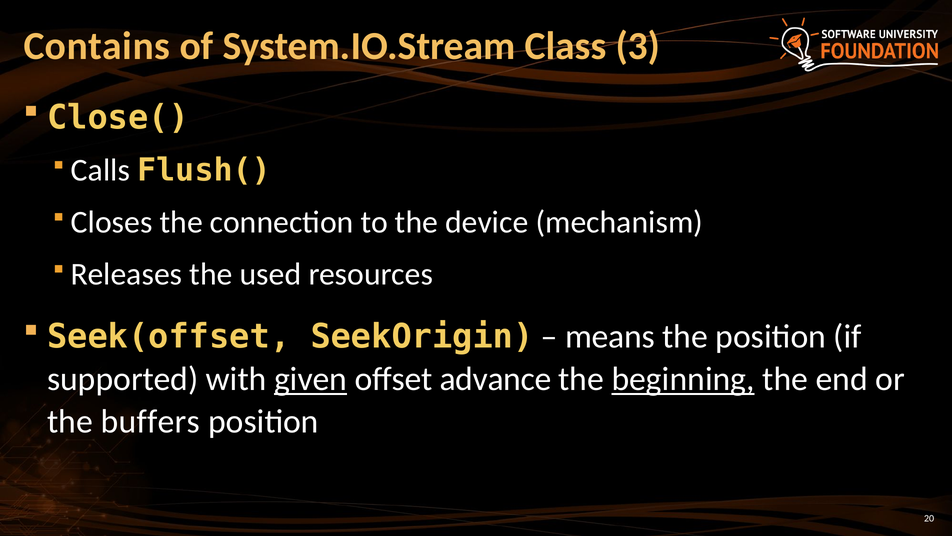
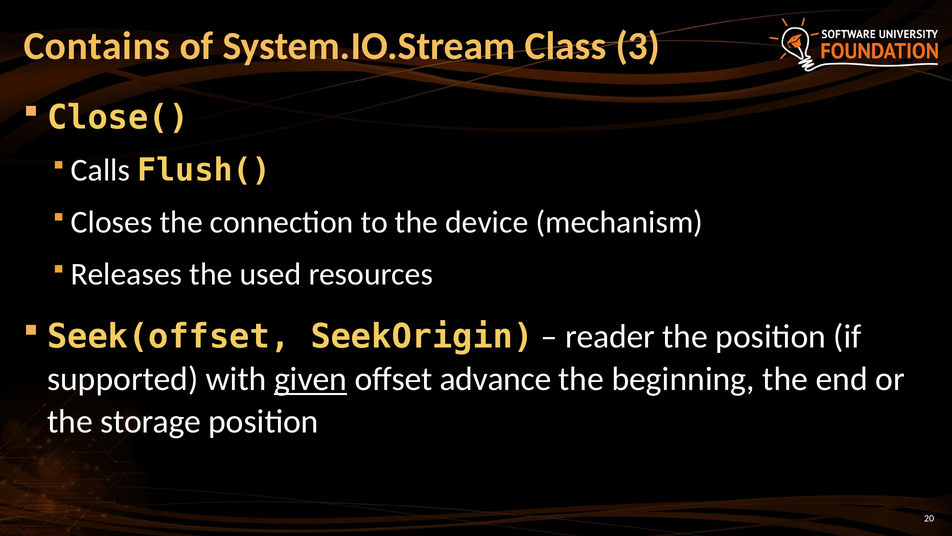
means: means -> reader (610, 337)
beginning underline: present -> none (683, 379)
buffers: buffers -> storage (151, 422)
